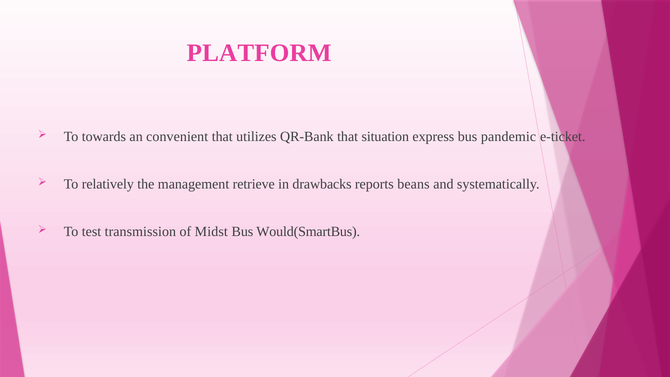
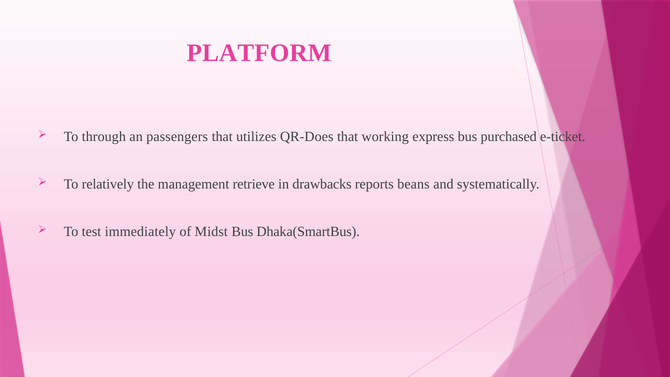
towards: towards -> through (104, 137)
convenient: convenient -> passengers (177, 137)
QR-Bank: QR-Bank -> QR-Does (307, 137)
situation: situation -> working (385, 137)
pandemic: pandemic -> purchased (509, 137)
transmission: transmission -> immediately (140, 232)
Would(SmartBus: Would(SmartBus -> Dhaka(SmartBus (308, 232)
